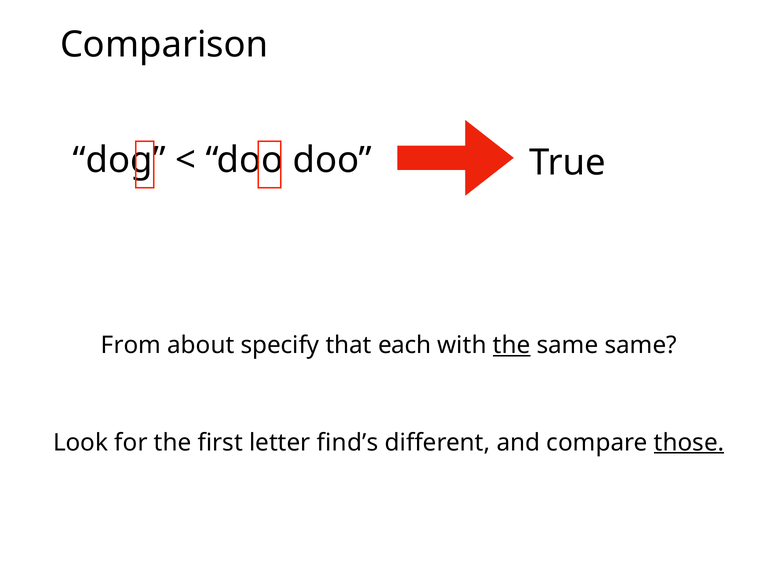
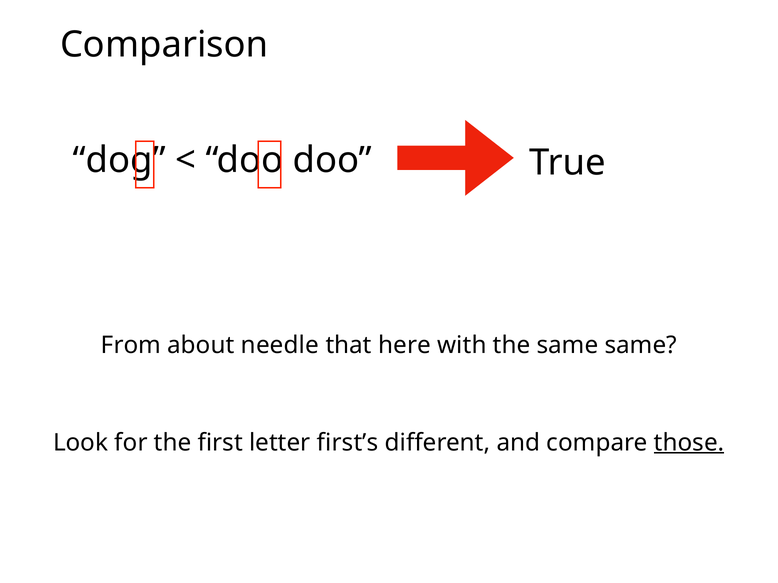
specify: specify -> needle (280, 346)
each: each -> here (405, 346)
the underline: present -> none (512, 346)
find’s: find’s -> first’s (348, 443)
